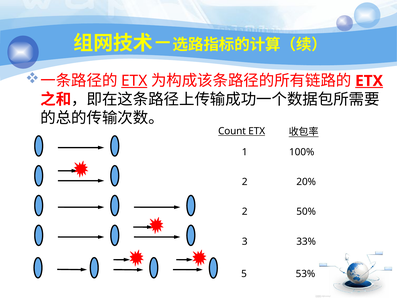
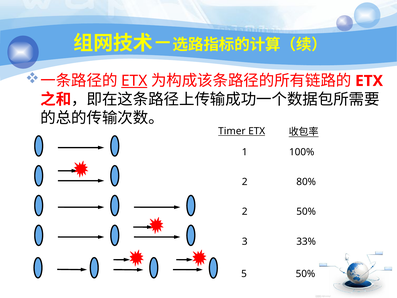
ETX underline: present -> none (369, 81)
Count: Count -> Timer (232, 131)
20%: 20% -> 80% (306, 182)
53%: 53% -> 50% (305, 274)
